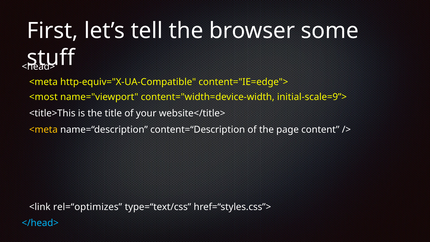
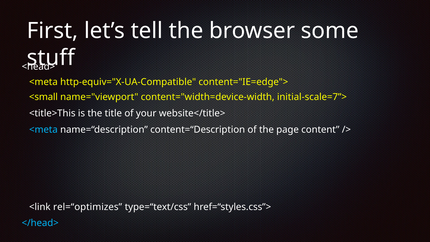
<most: <most -> <small (43, 97)
initial-scale=9”>: initial-scale=9”> -> initial-scale=7”> (312, 97)
<meta colour: yellow -> light blue (43, 129)
